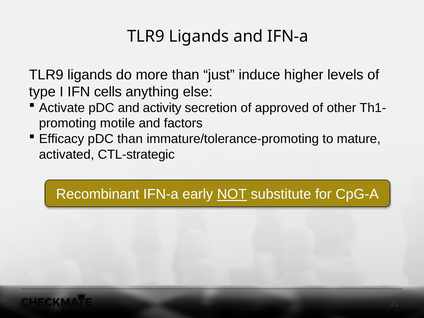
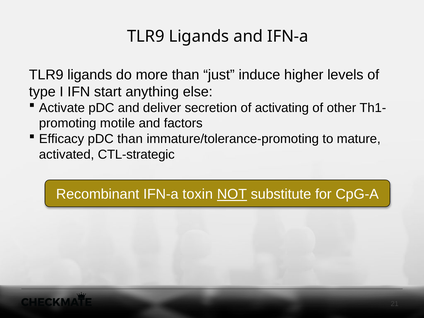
cells: cells -> start (108, 92)
activity: activity -> deliver (162, 108)
approved: approved -> activating (282, 108)
early: early -> toxin (198, 194)
